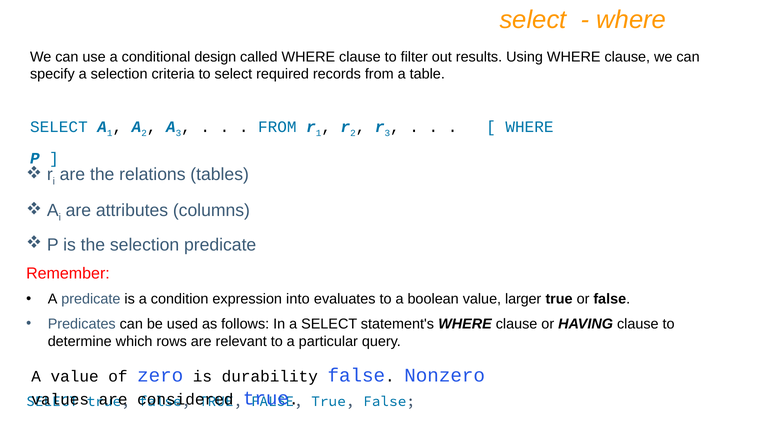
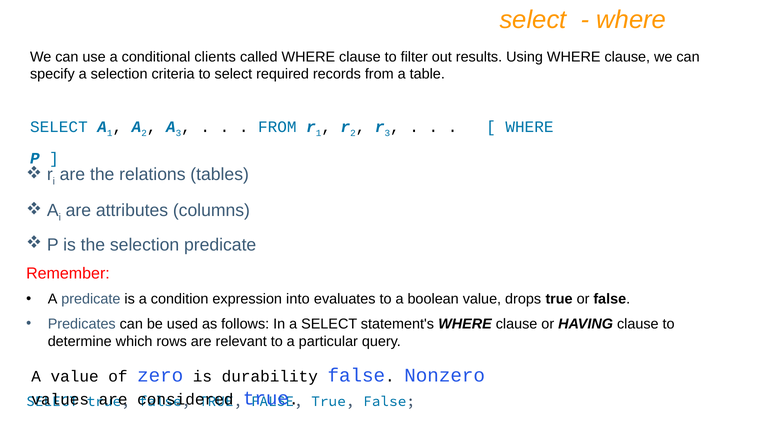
design: design -> clients (215, 57)
larger: larger -> drops (523, 299)
